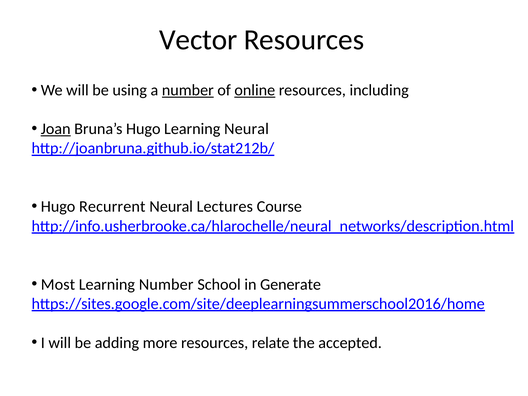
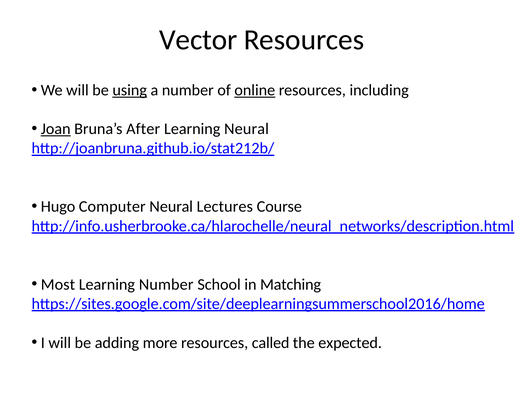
using underline: none -> present (130, 90)
number underline: present -> none (188, 90)
Bruna’s Hugo: Hugo -> After (143, 129)
Recurrent: Recurrent -> Computer (112, 207)
Generate: Generate -> Matching (291, 284)
relate: relate -> called (271, 343)
accepted: accepted -> expected (350, 343)
